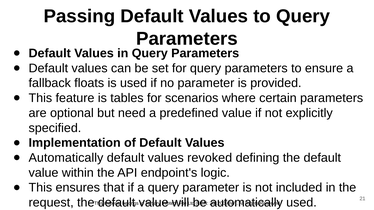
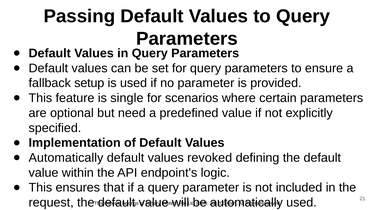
floats: floats -> setup (89, 83)
tables: tables -> single (127, 98)
